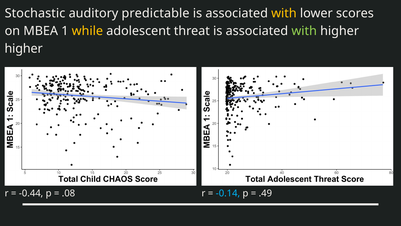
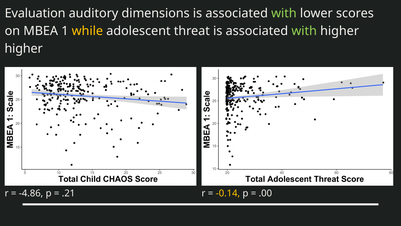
Stochastic: Stochastic -> Evaluation (35, 13)
predictable: predictable -> dimensions (156, 13)
with colour: yellow -> light green (284, 13)
-0.44: -0.44 -> -4.86 (31, 193)
.08: .08 -> .21 (68, 193)
-0.14 colour: light blue -> yellow (228, 193)
.49: .49 -> .00 (265, 193)
